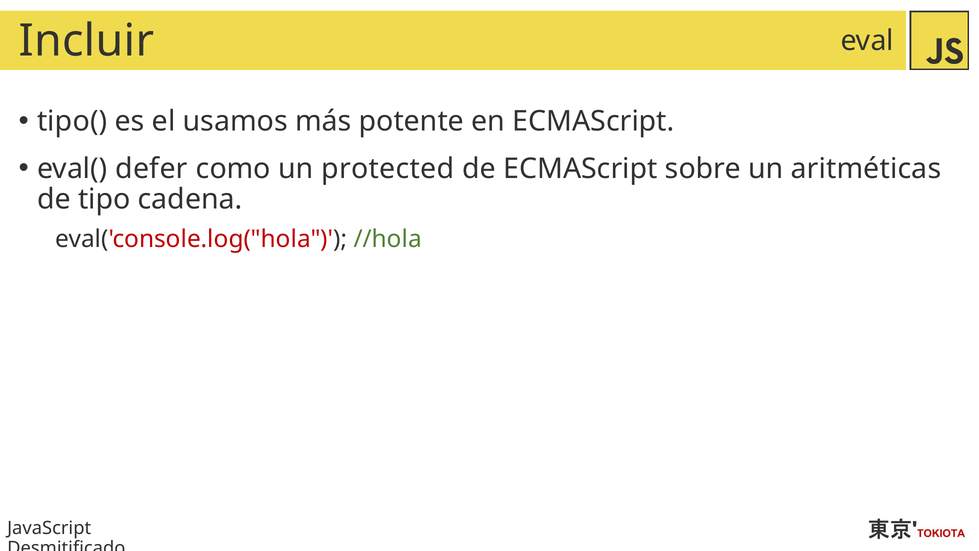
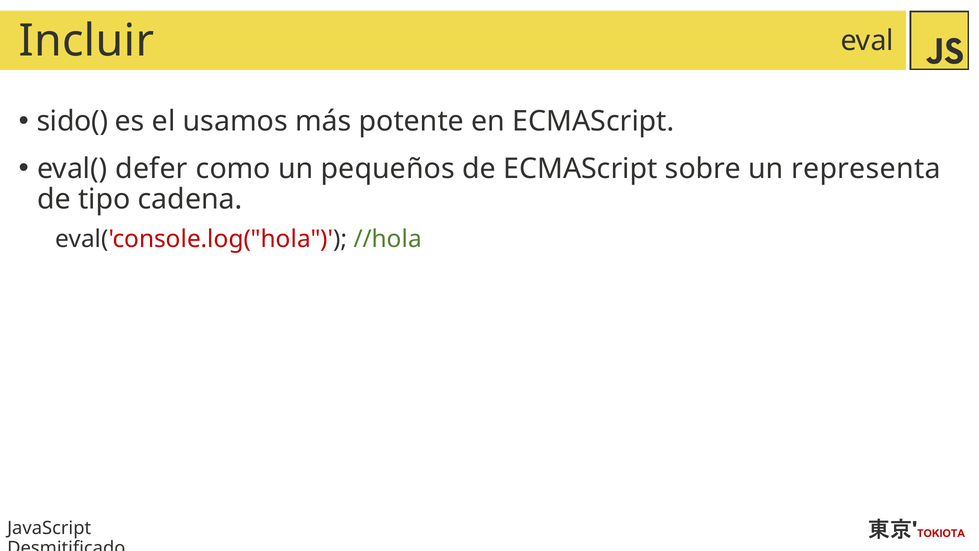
tipo(: tipo( -> sido( (72, 121)
protected: protected -> pequeños (388, 169)
aritméticas: aritméticas -> representa (866, 169)
